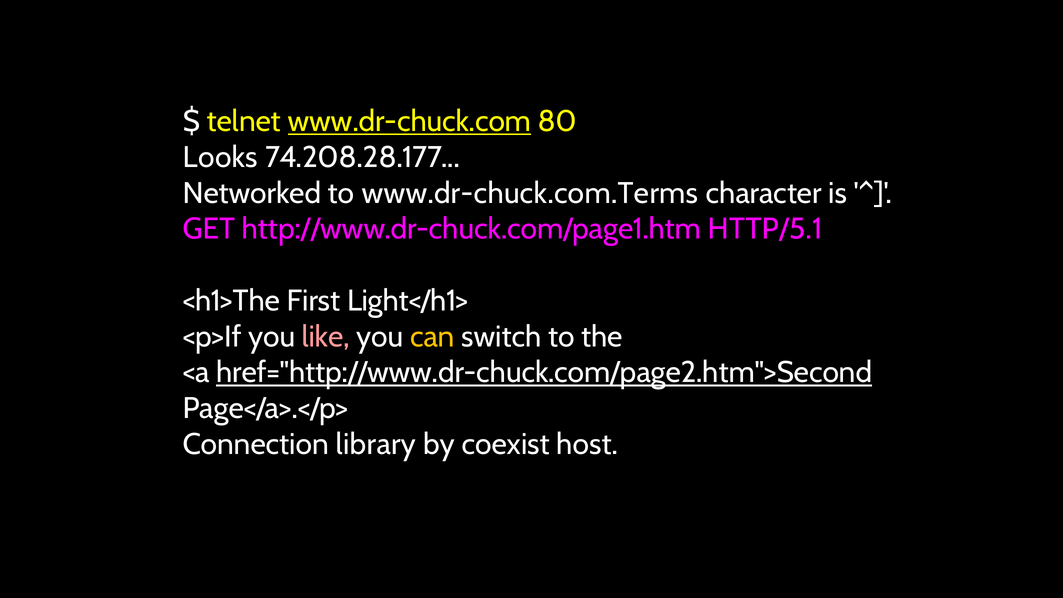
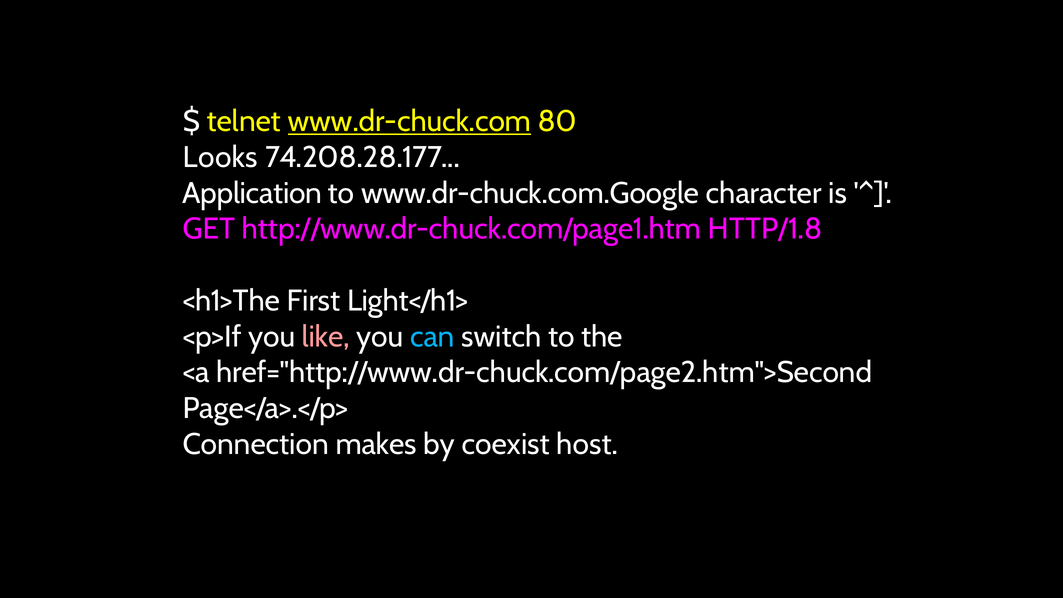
Networked: Networked -> Application (252, 193)
www.dr-chuck.com.Terms: www.dr-chuck.com.Terms -> www.dr-chuck.com.Google (530, 193)
HTTP/5.1: HTTP/5.1 -> HTTP/1.8 (765, 229)
can colour: yellow -> light blue (432, 337)
href="http://www.dr-chuck.com/page2.htm">Second underline: present -> none (544, 373)
library: library -> makes (376, 444)
